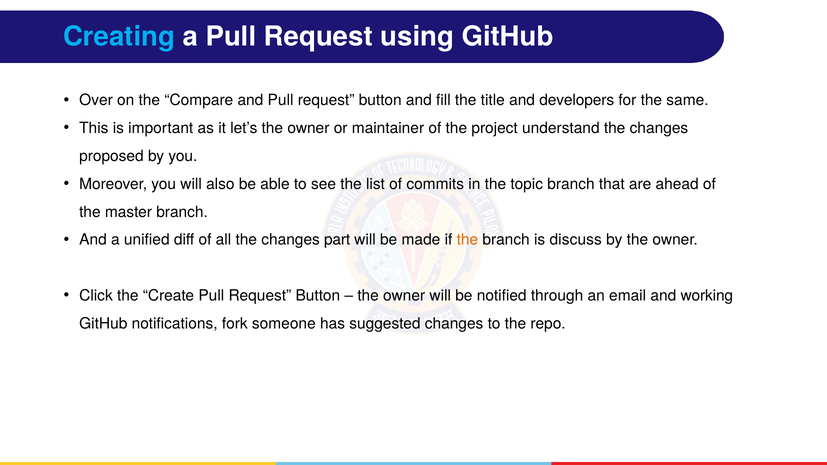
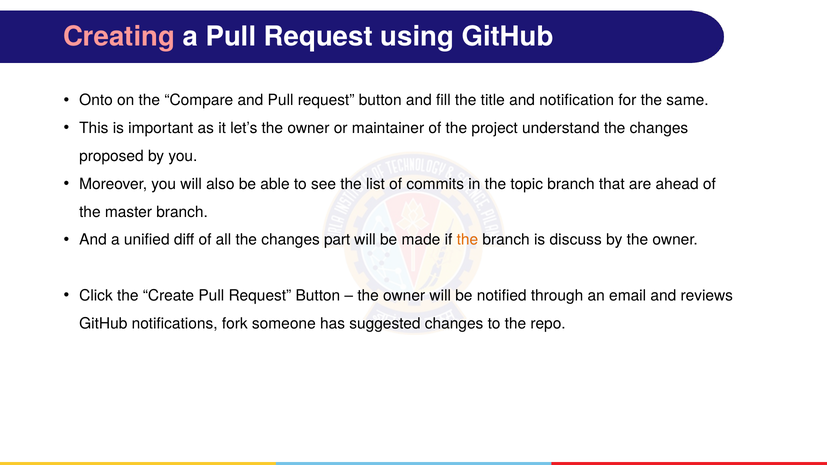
Creating colour: light blue -> pink (119, 37)
Over: Over -> Onto (96, 100)
developers: developers -> notification (577, 100)
working: working -> reviews (707, 296)
